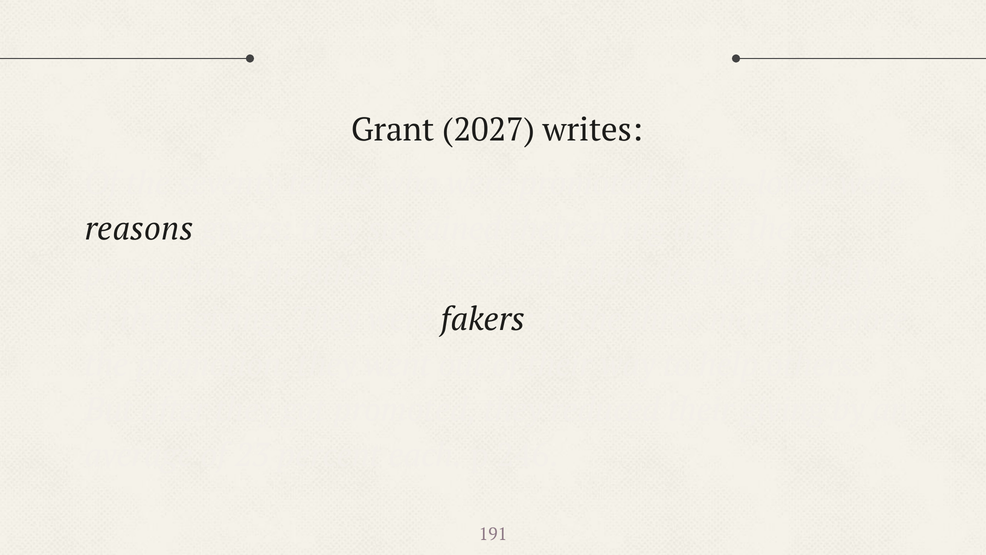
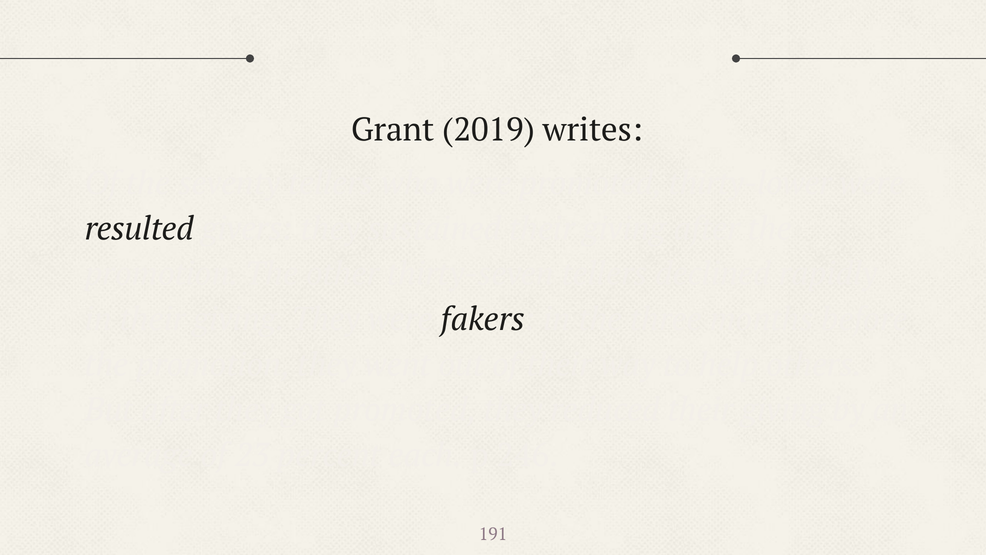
2027: 2027 -> 2019 (489, 130)
reasons: reasons -> resulted (139, 229)
